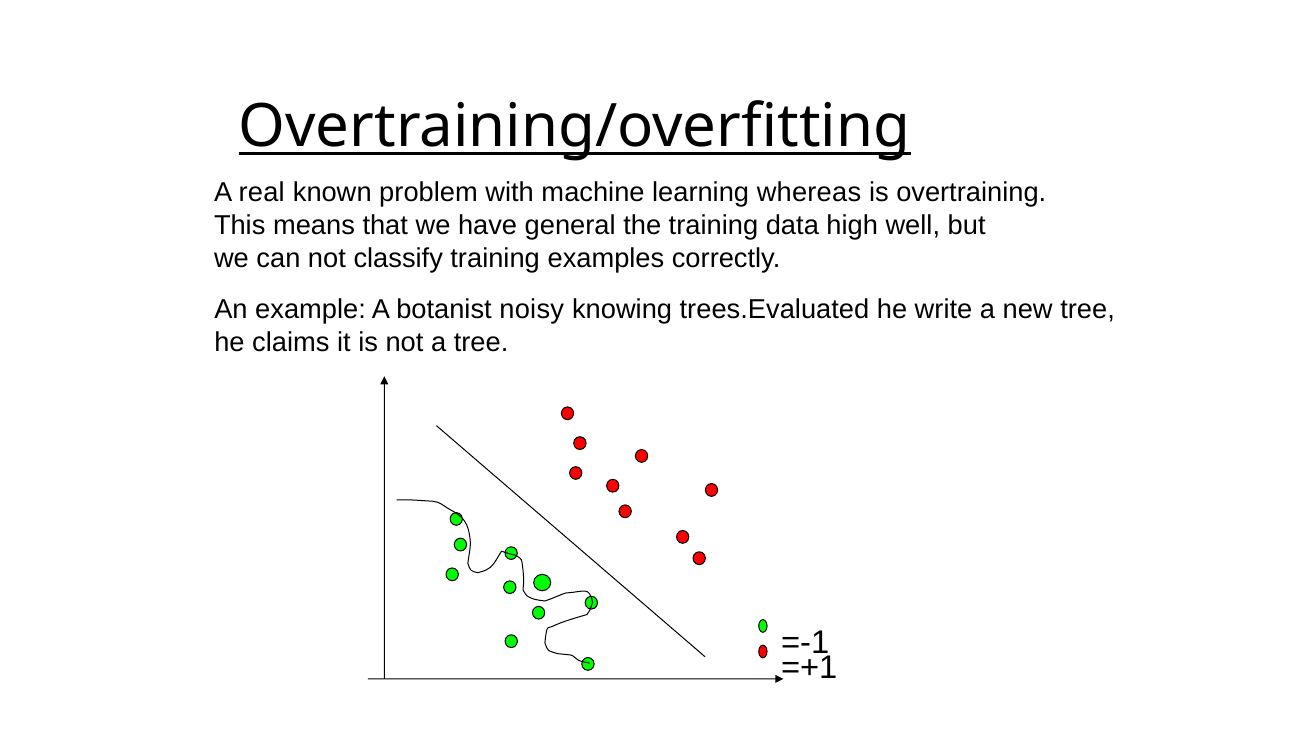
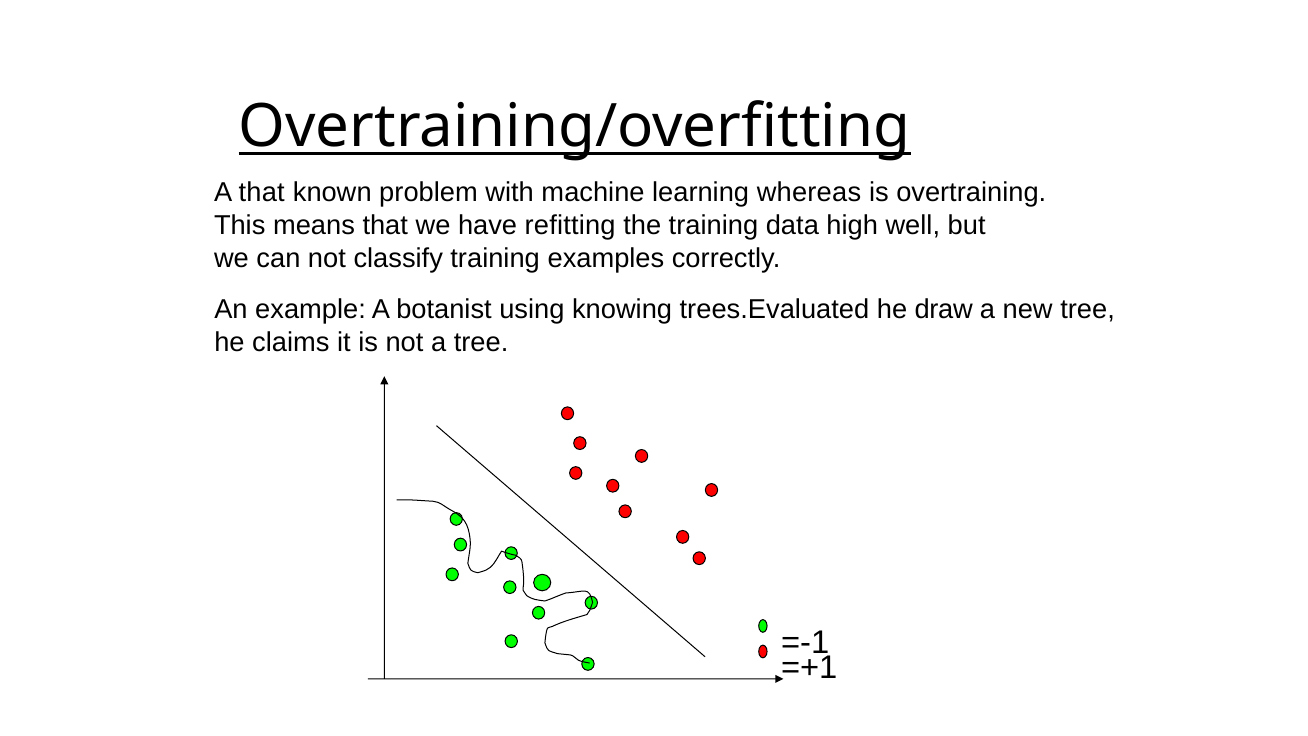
A real: real -> that (262, 193)
general: general -> refitting (570, 226)
noisy: noisy -> using (532, 310)
write: write -> draw (944, 310)
